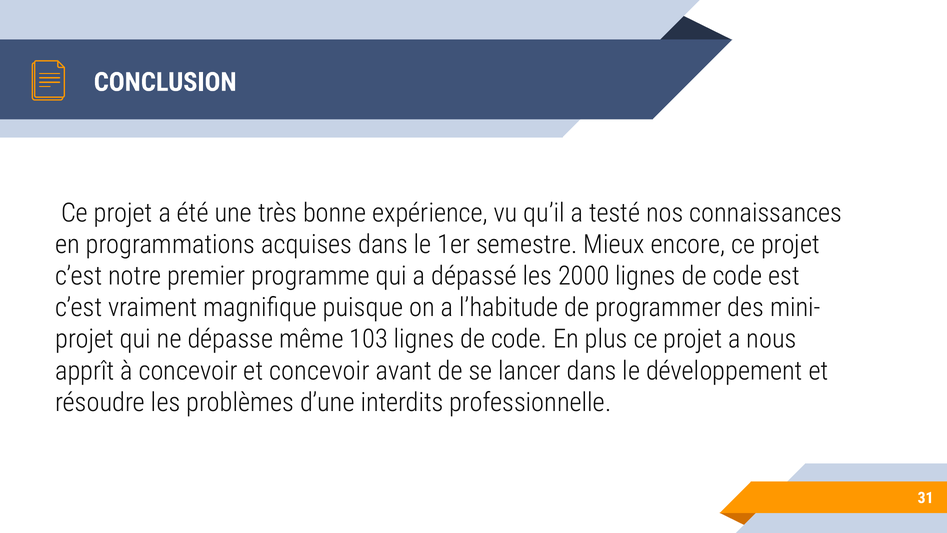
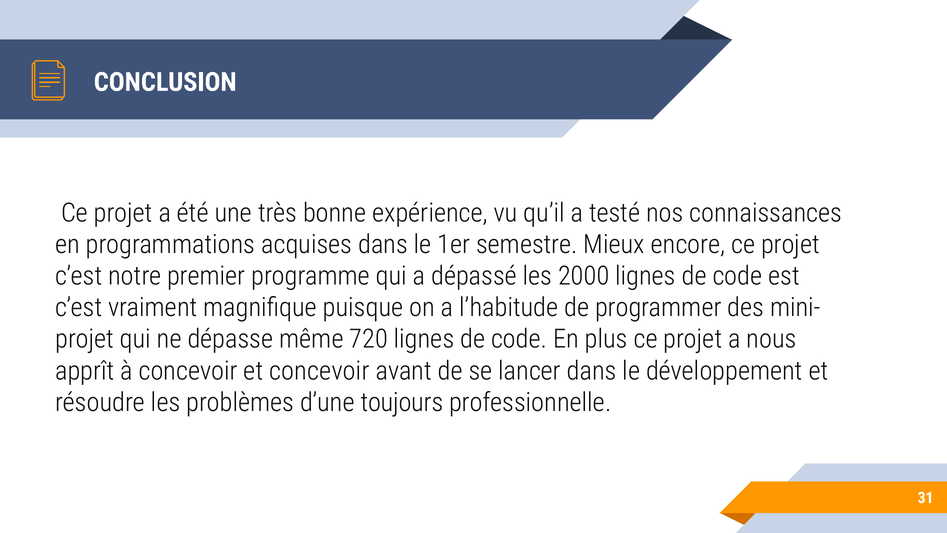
103: 103 -> 720 (369, 339)
interdits: interdits -> toujours (402, 402)
